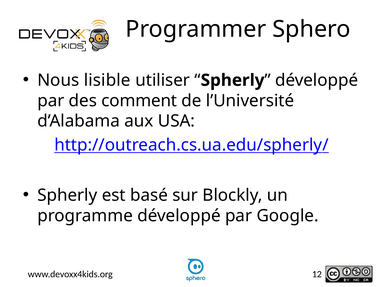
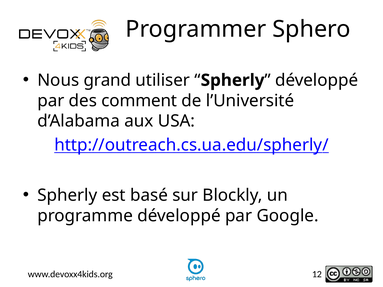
lisible: lisible -> grand (107, 80)
